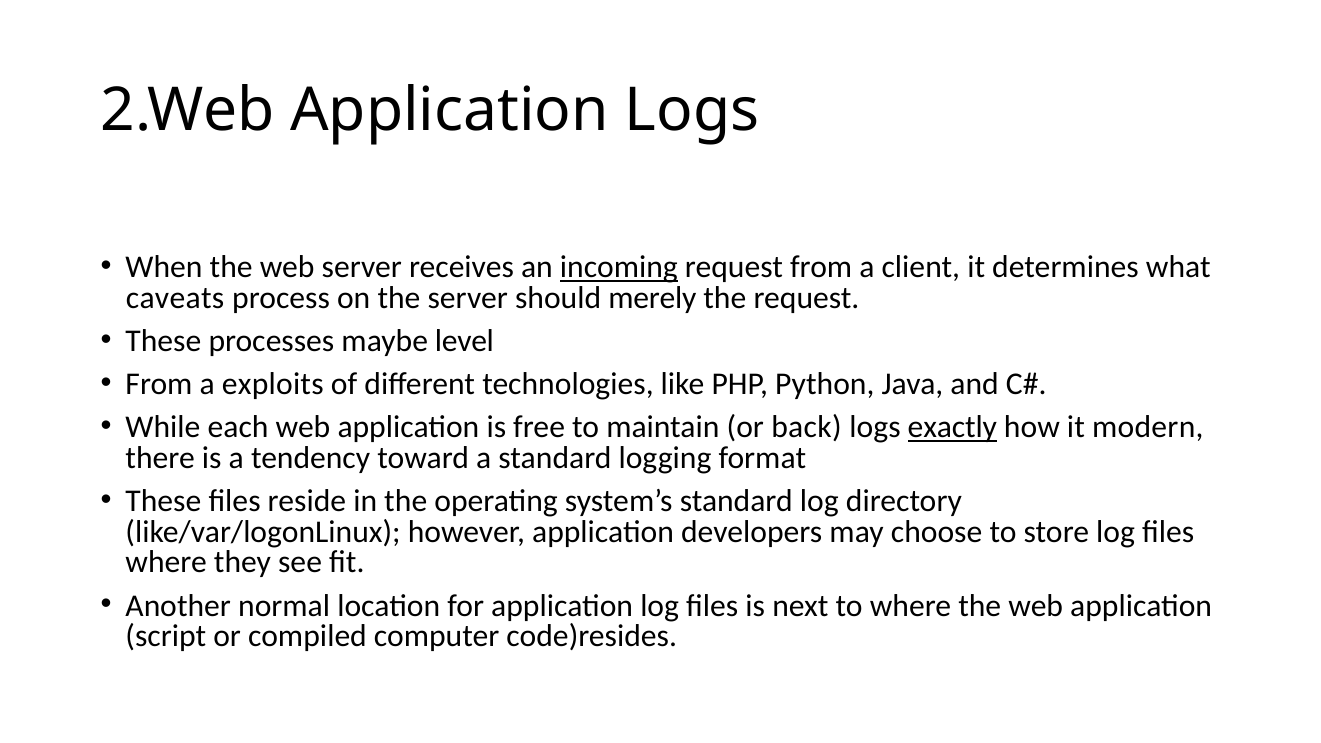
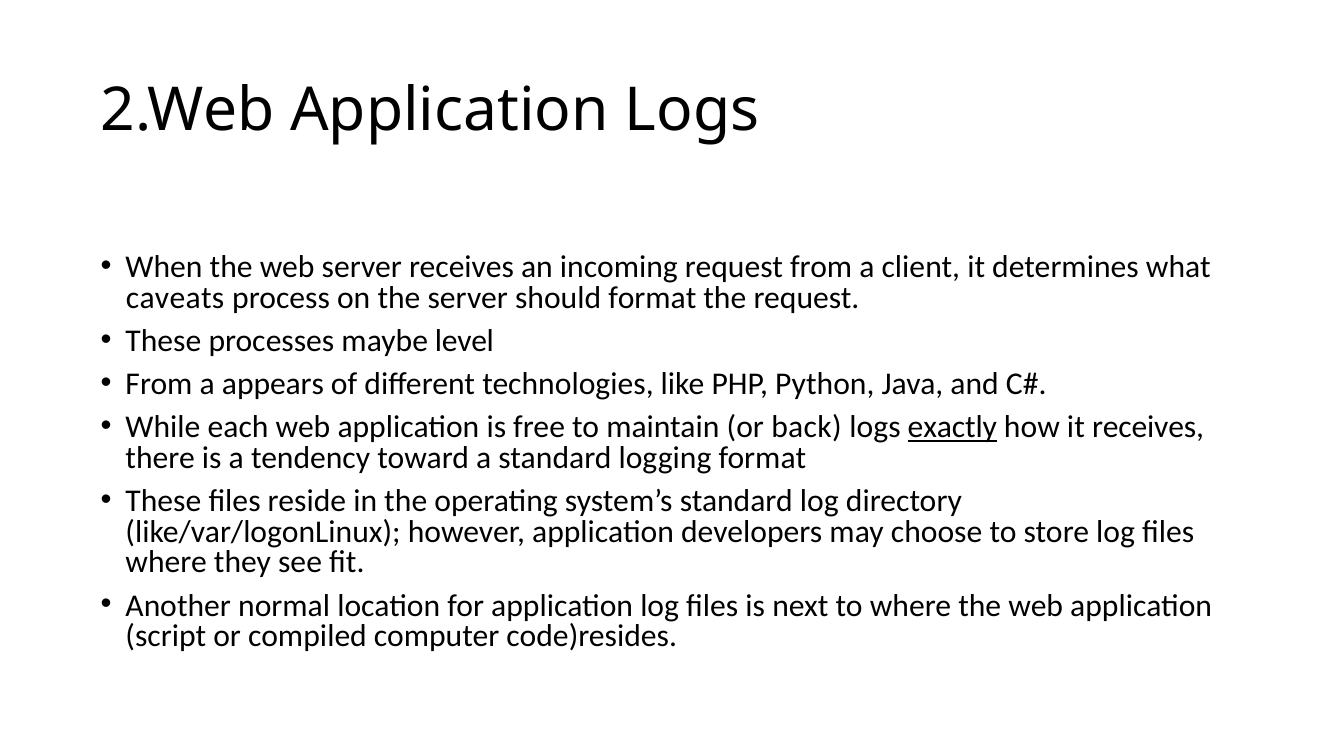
incoming underline: present -> none (619, 267)
should merely: merely -> format (652, 298)
exploits: exploits -> appears (273, 384)
it modern: modern -> receives (1148, 427)
